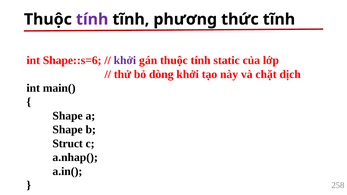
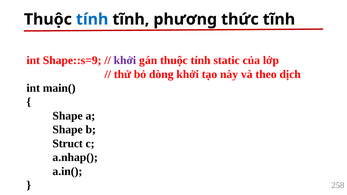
tính colour: purple -> blue (92, 19)
Shape::s=6: Shape::s=6 -> Shape::s=9 (72, 60)
chặt: chặt -> theo (266, 74)
